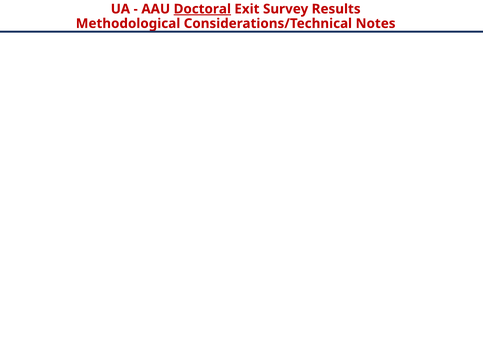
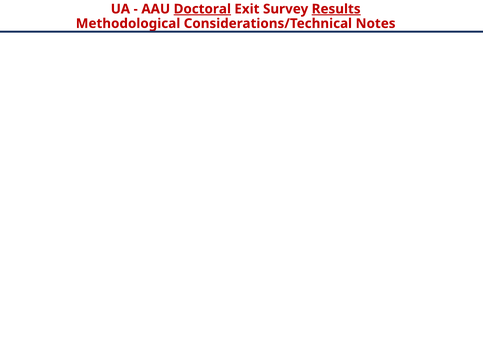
Results underline: none -> present (336, 9)
